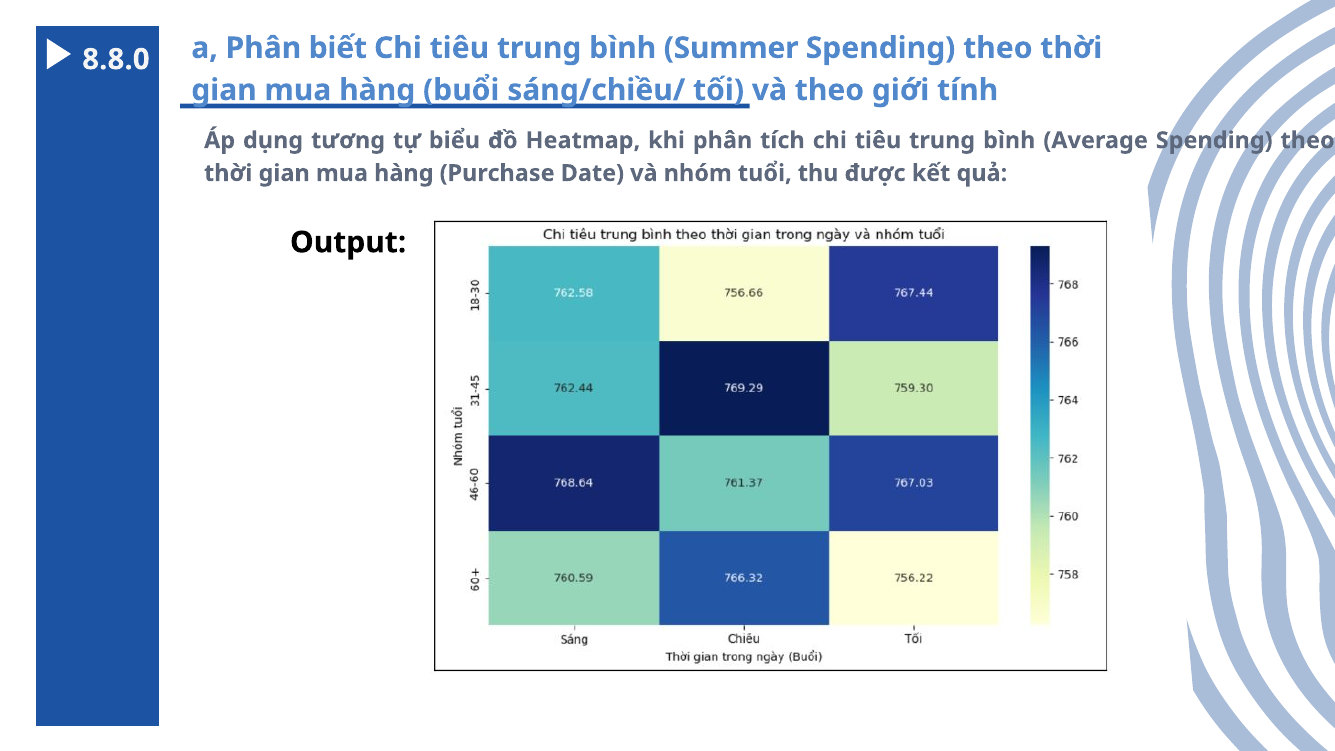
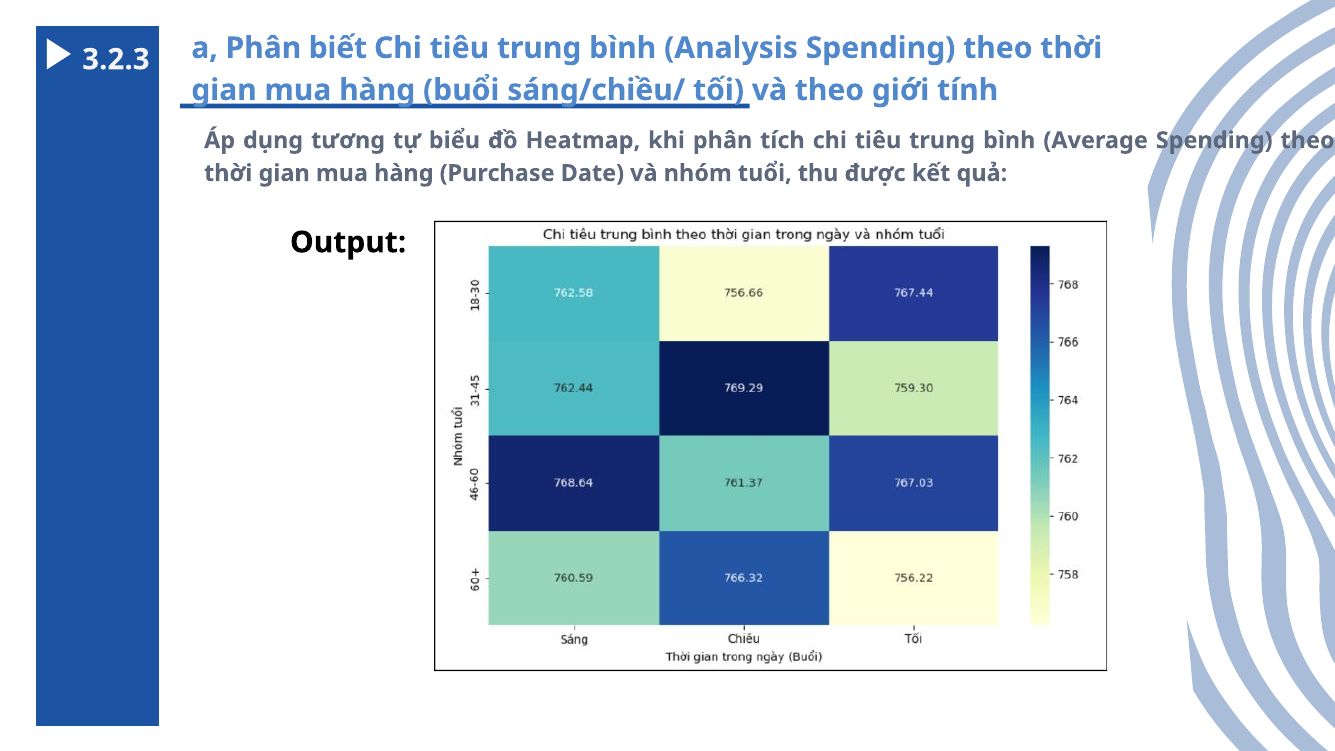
Summer: Summer -> Analysis (731, 48)
8.8.0: 8.8.0 -> 3.2.3 (116, 59)
